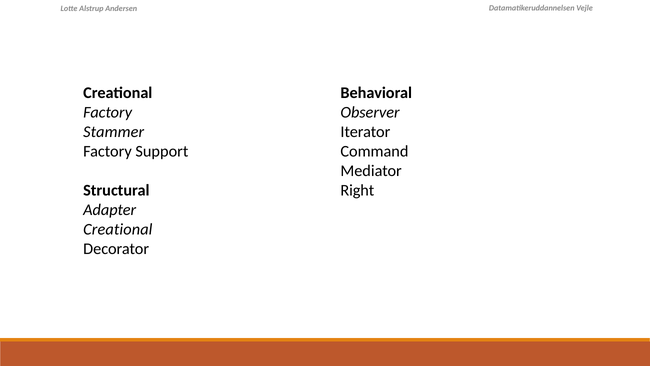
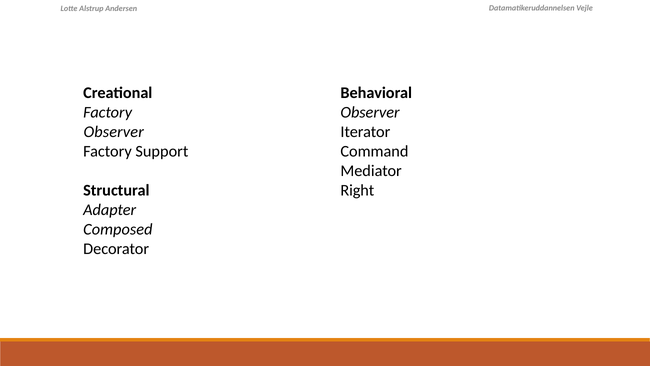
Stammer: Stammer -> Observer (114, 132)
Creational: Creational -> Composed (118, 229)
